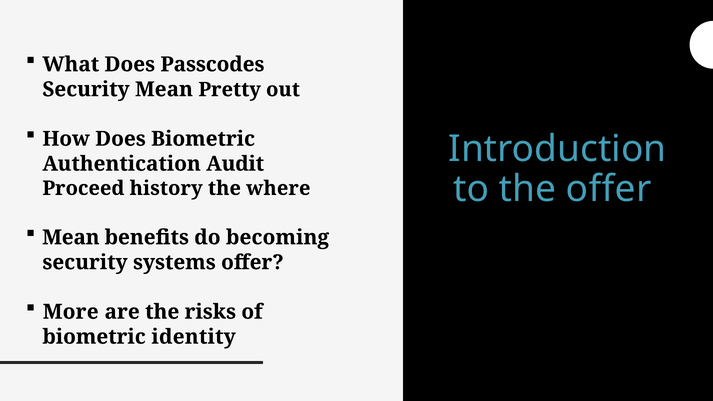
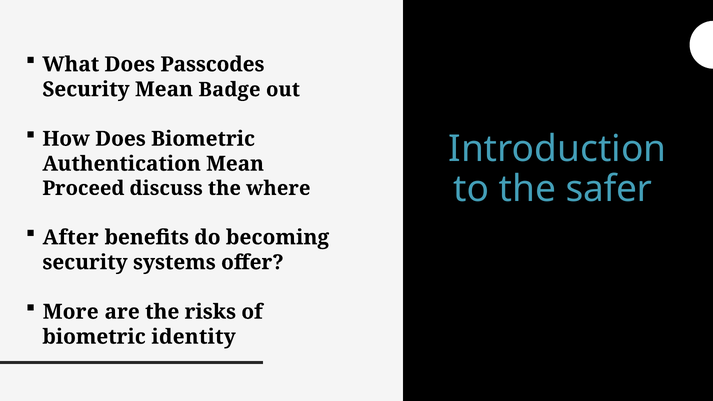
Pretty: Pretty -> Badge (229, 90)
Authentication Audit: Audit -> Mean (235, 164)
the offer: offer -> safer (609, 189)
history: history -> discuss (166, 188)
Mean: Mean -> After (71, 237)
